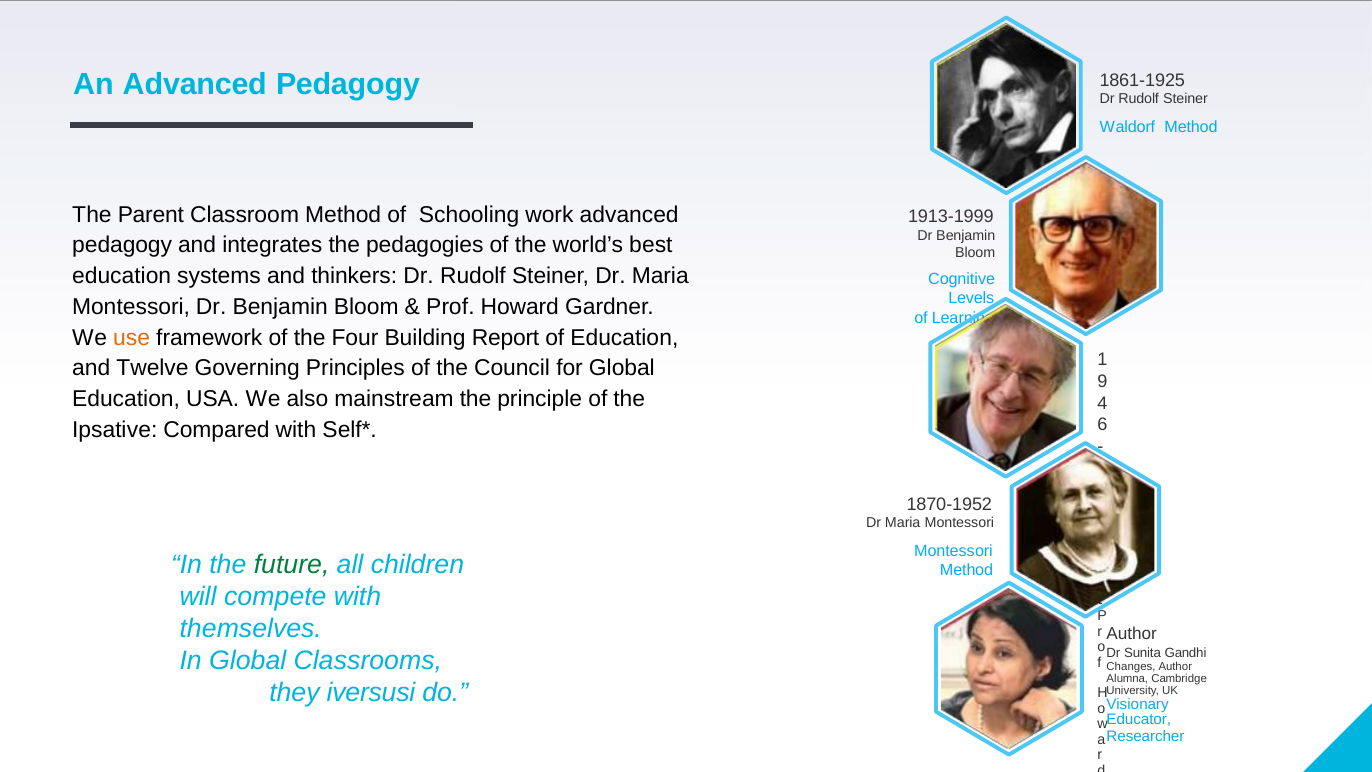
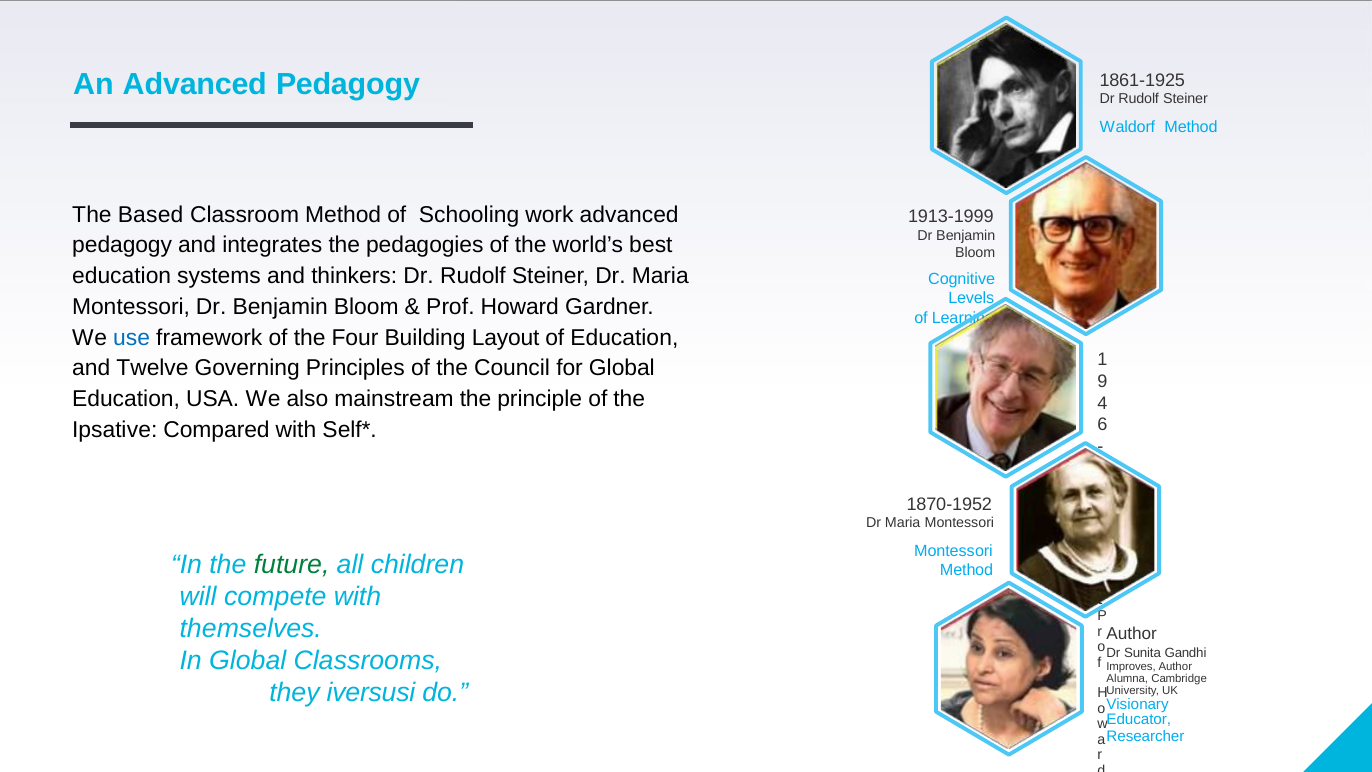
Parent: Parent -> Based (151, 215)
use colour: orange -> blue (132, 337)
Report: Report -> Layout (506, 337)
Changes: Changes -> Improves (1131, 666)
